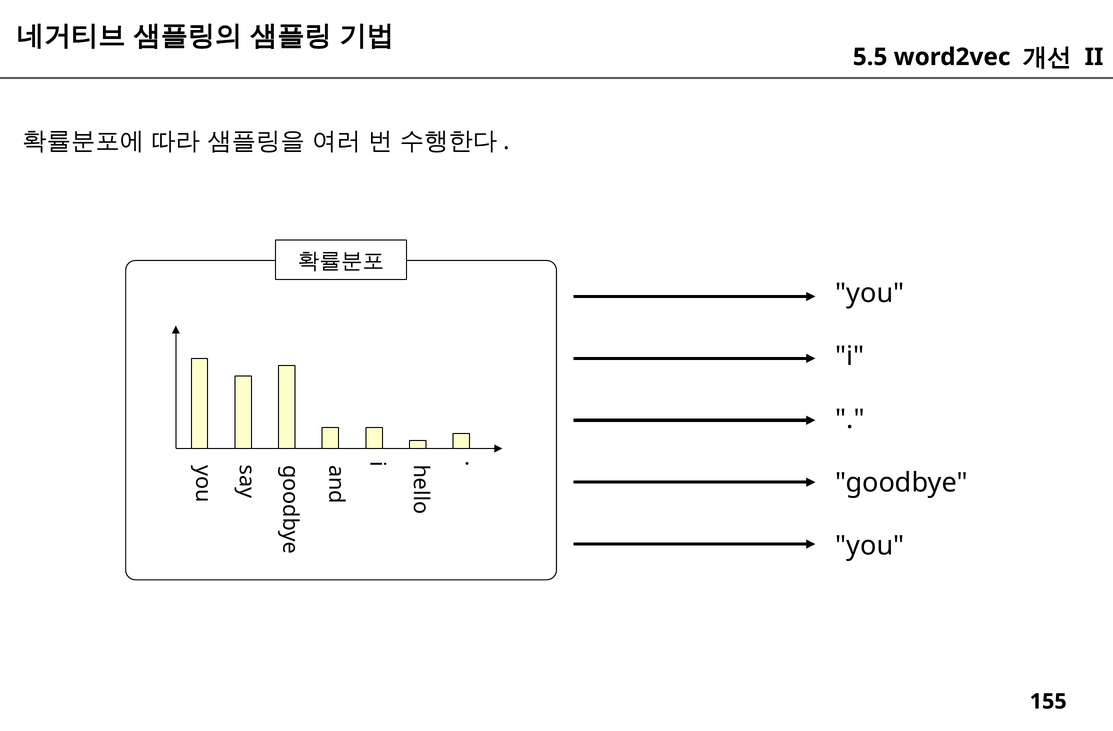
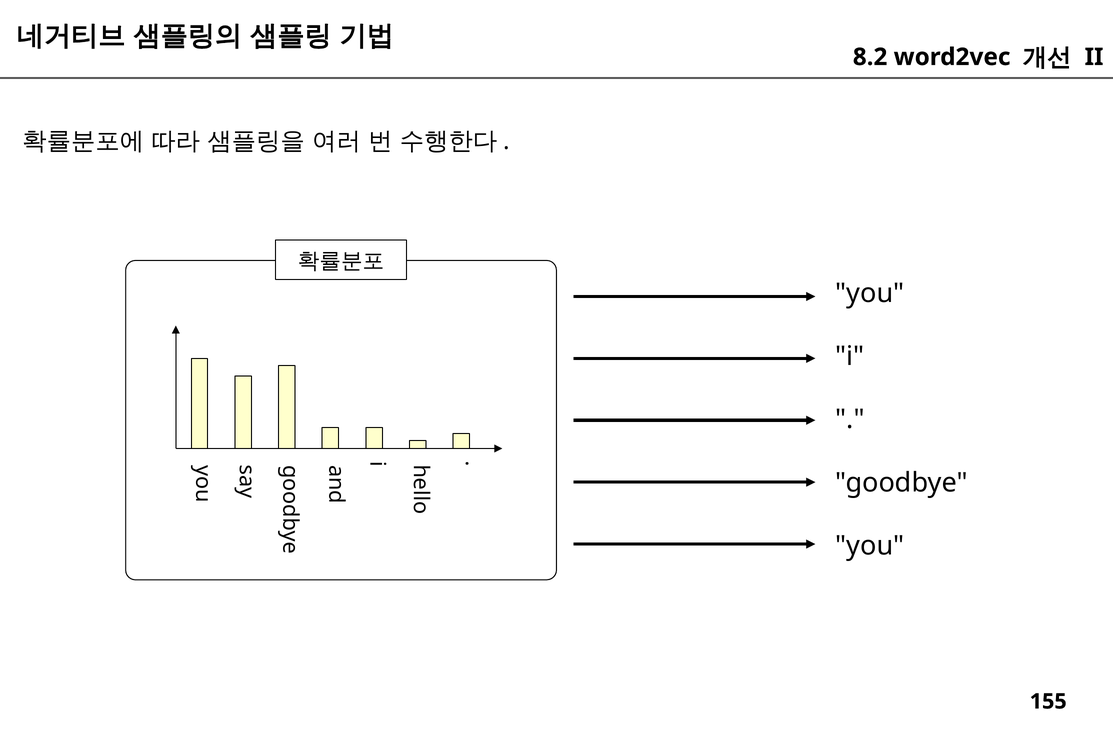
5.5: 5.5 -> 8.2 (870, 57)
